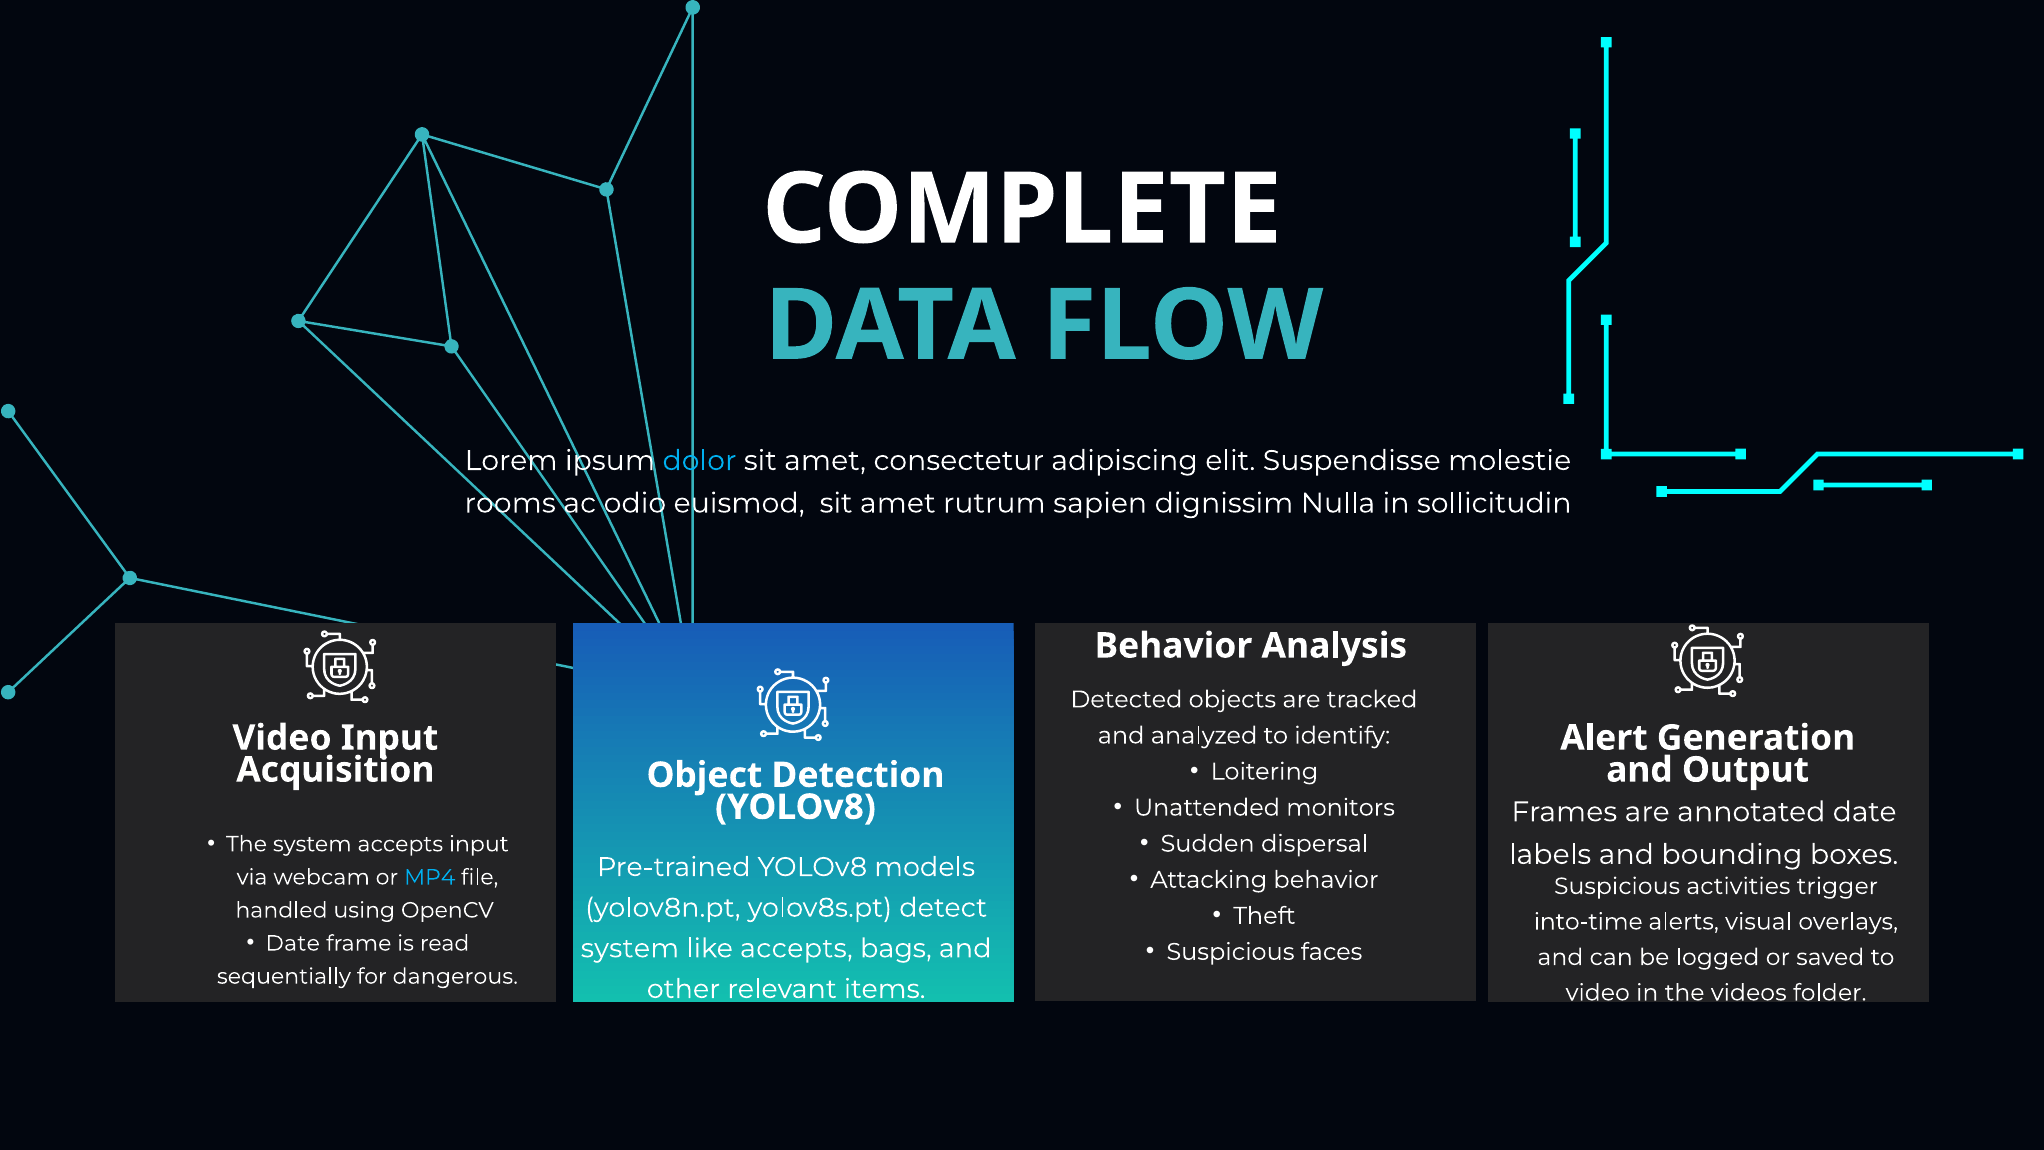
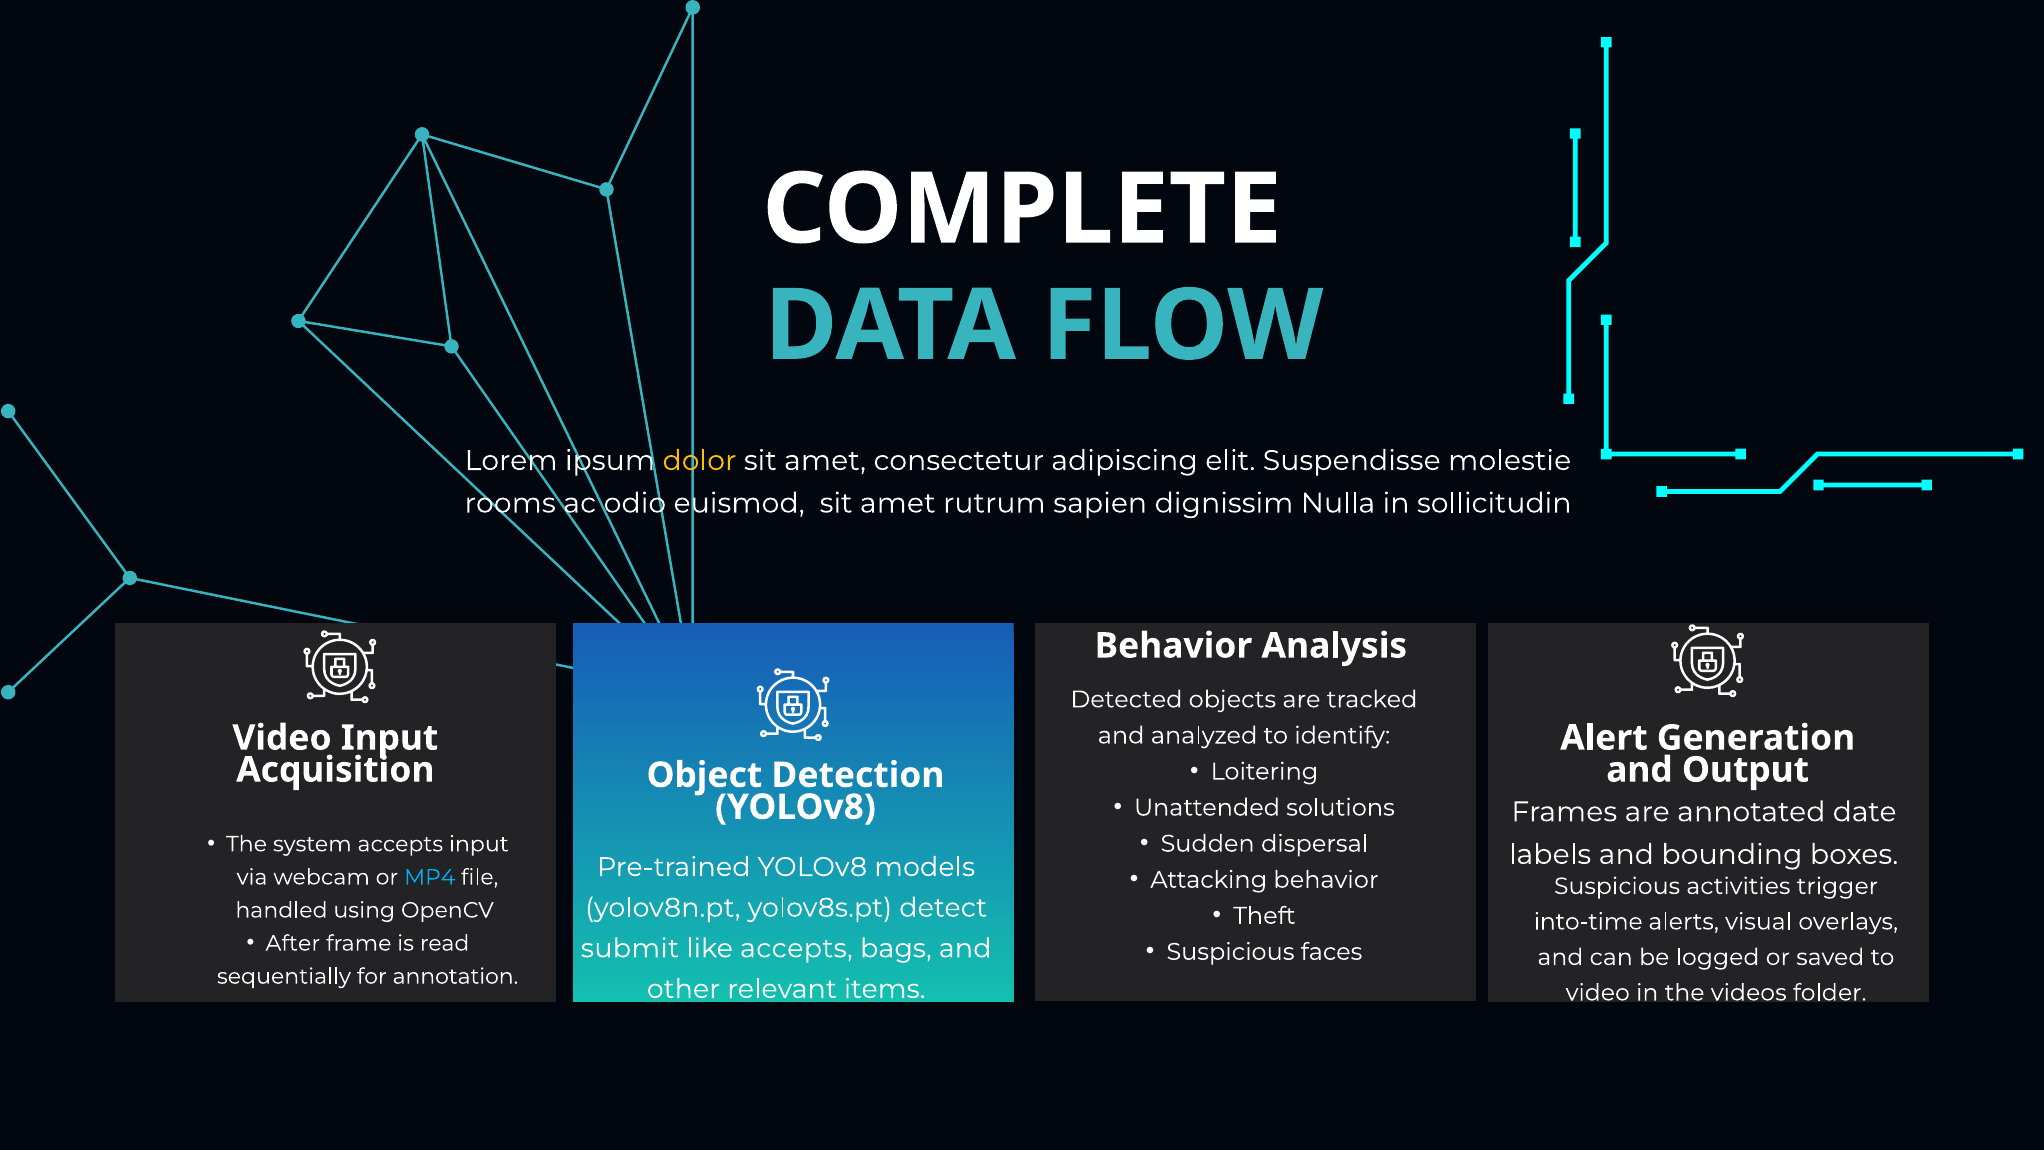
dolor colour: light blue -> yellow (699, 461)
monitors: monitors -> solutions (1340, 808)
Date: Date -> After (293, 943)
system: system -> submit (630, 948)
dangerous: dangerous -> annotation (455, 976)
